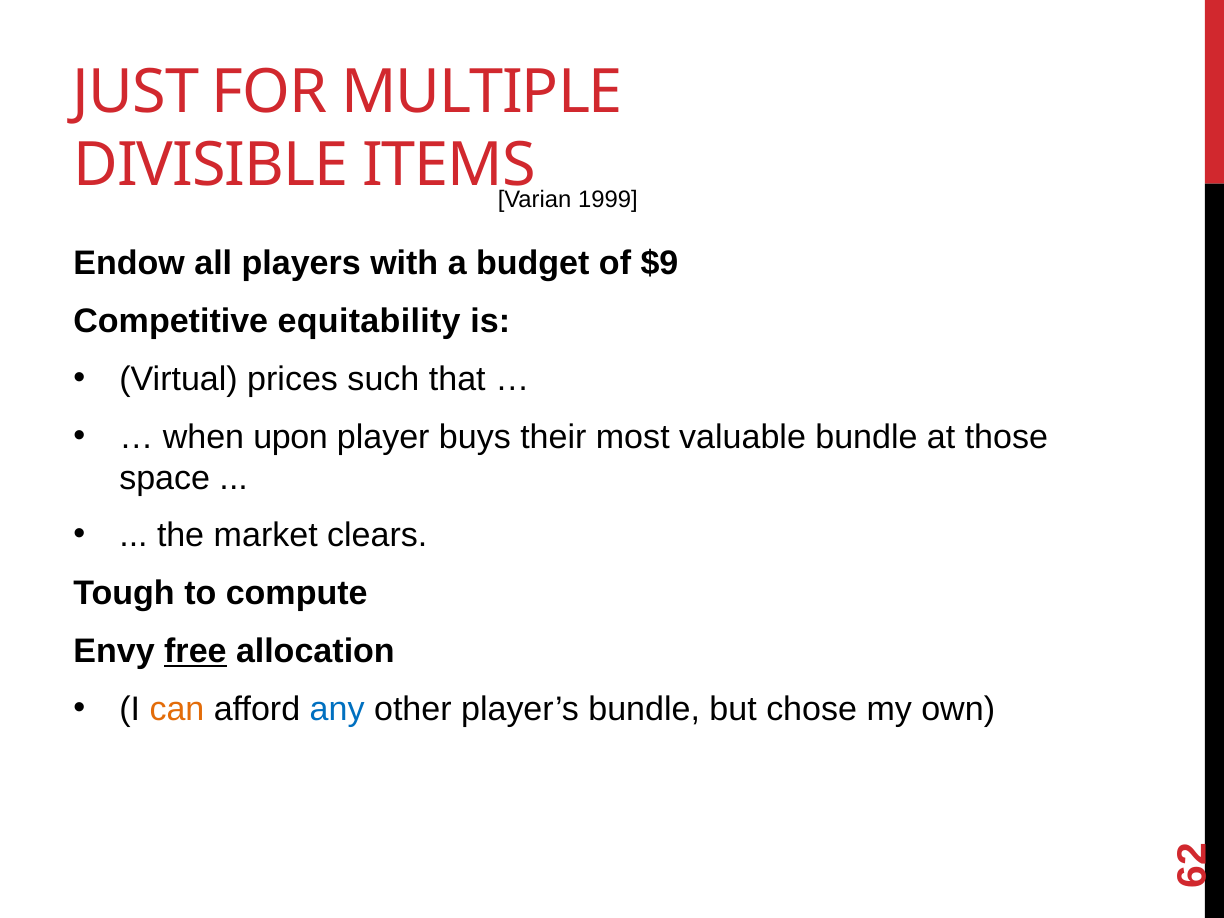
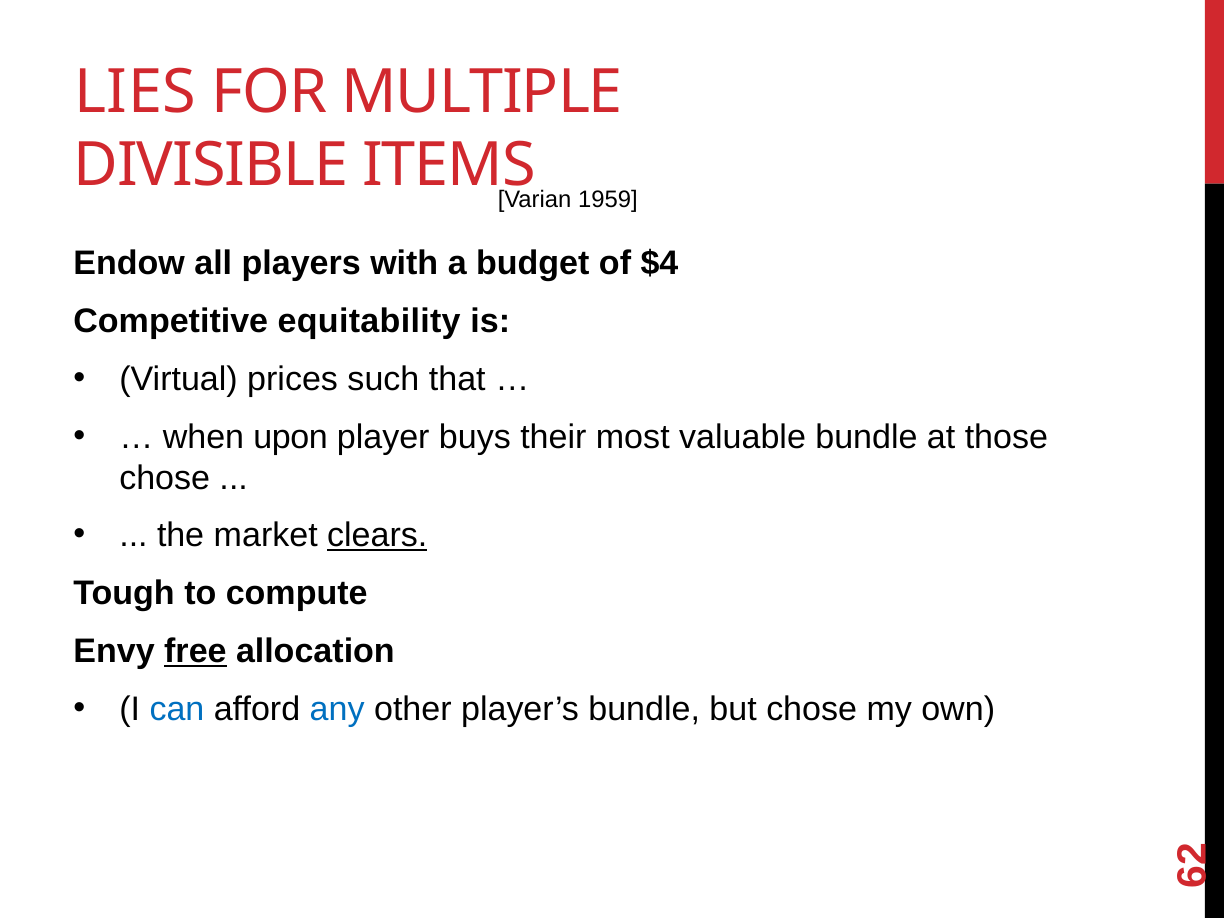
JUST: JUST -> LIES (135, 92)
1999: 1999 -> 1959 (608, 200)
$9: $9 -> $4 (659, 263)
space: space -> chose (165, 478)
clears underline: none -> present (377, 536)
can colour: orange -> blue (177, 709)
